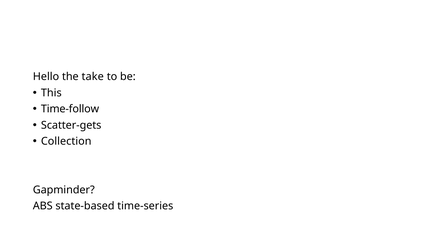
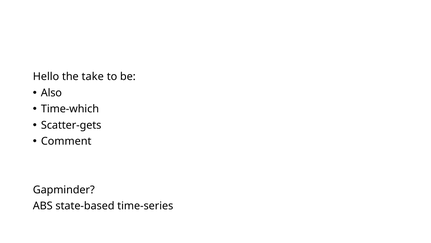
This: This -> Also (51, 93)
Time-follow: Time-follow -> Time-which (70, 109)
Collection: Collection -> Comment (66, 141)
